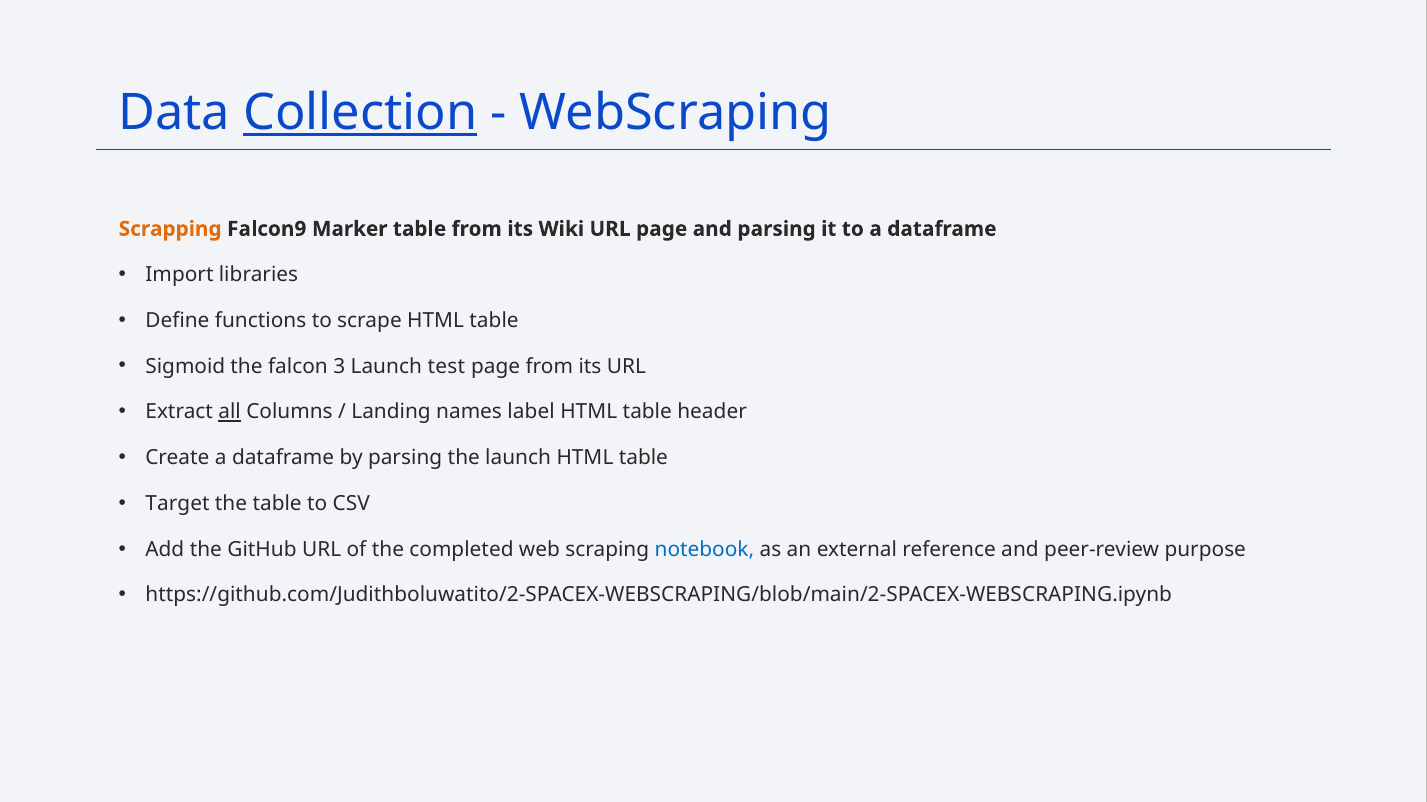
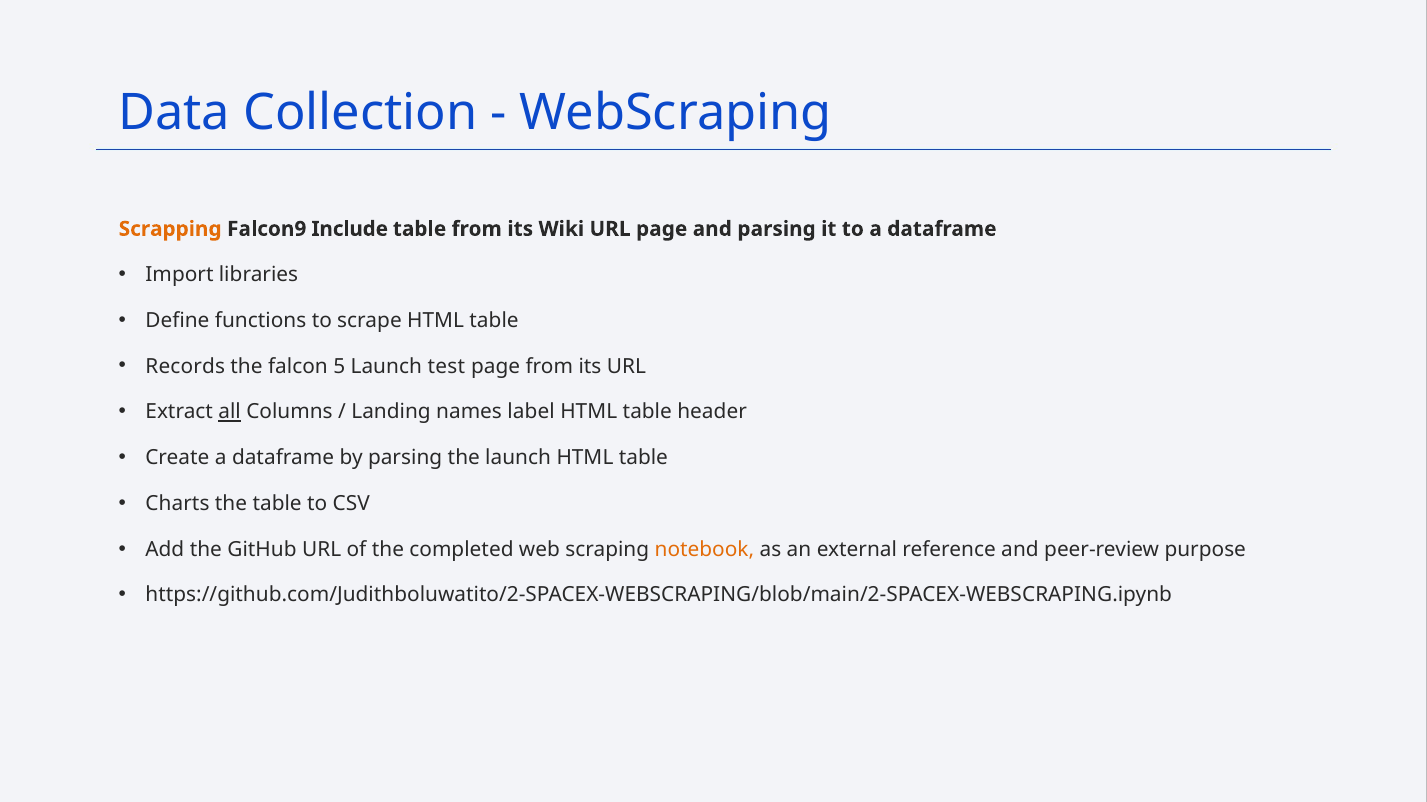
Collection underline: present -> none (360, 113)
Marker: Marker -> Include (350, 229)
Sigmoid: Sigmoid -> Records (185, 366)
3: 3 -> 5 (339, 366)
Target: Target -> Charts (177, 504)
notebook colour: blue -> orange (704, 550)
